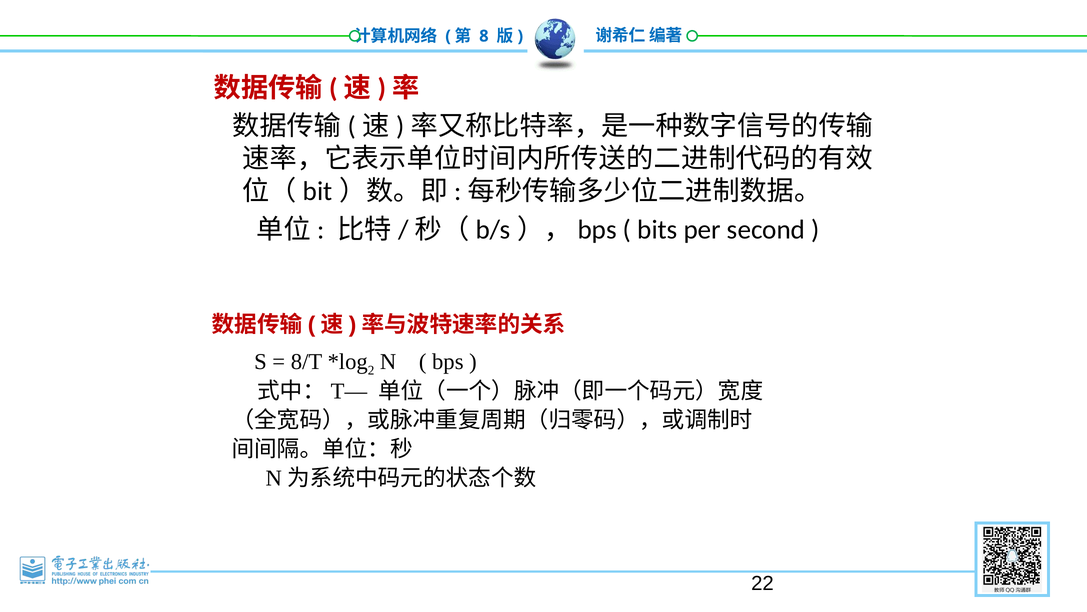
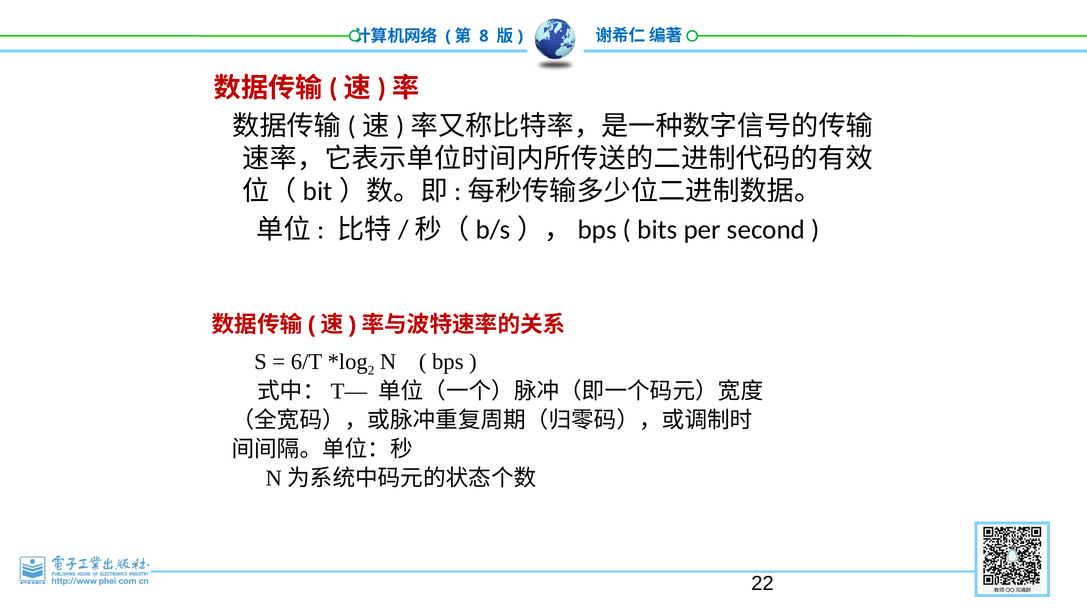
8/T: 8/T -> 6/T (307, 361)
